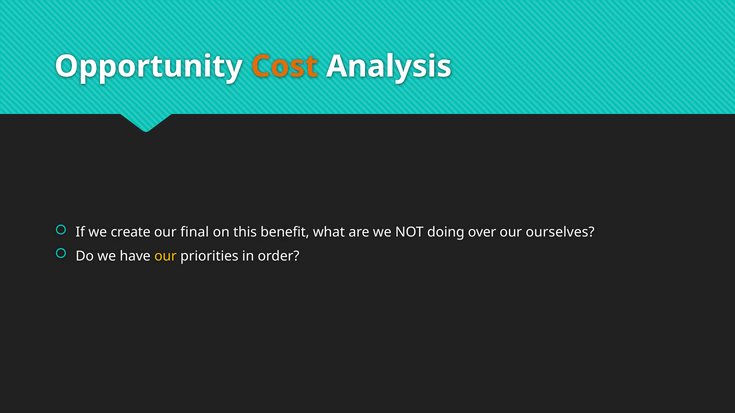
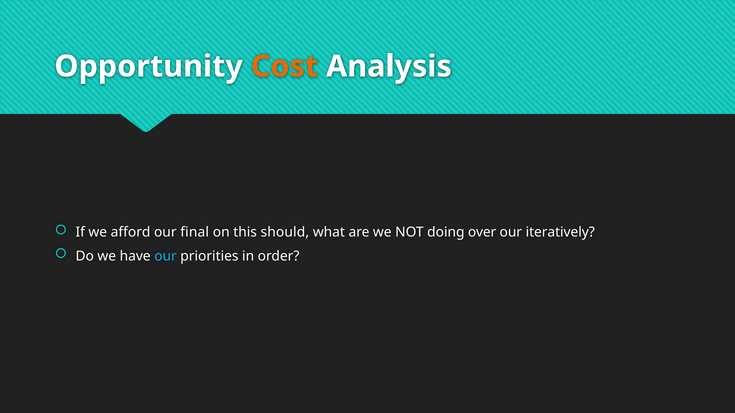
create: create -> afford (131, 233)
benefit: benefit -> should (285, 233)
ourselves: ourselves -> iteratively (560, 233)
our colour: yellow -> light blue (166, 256)
